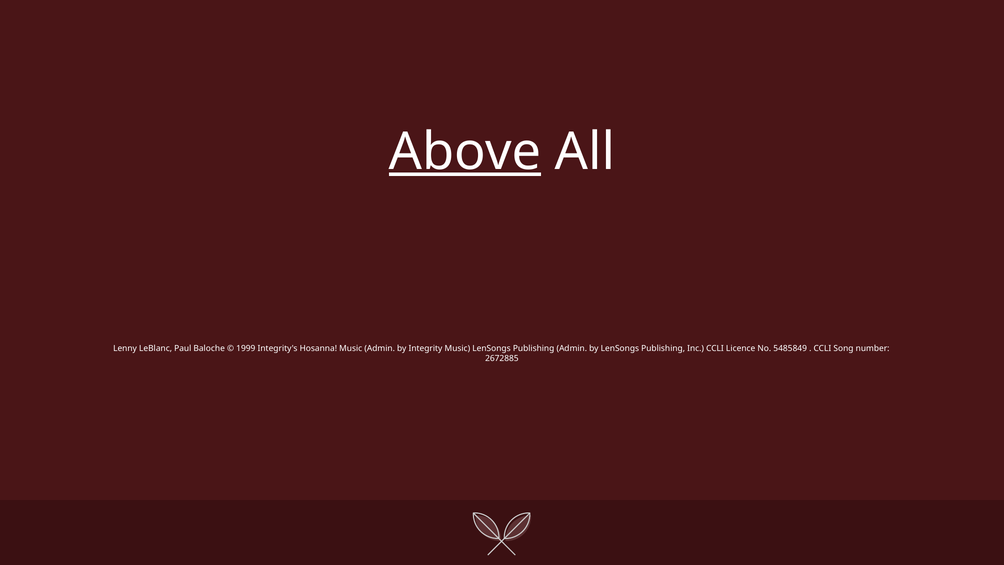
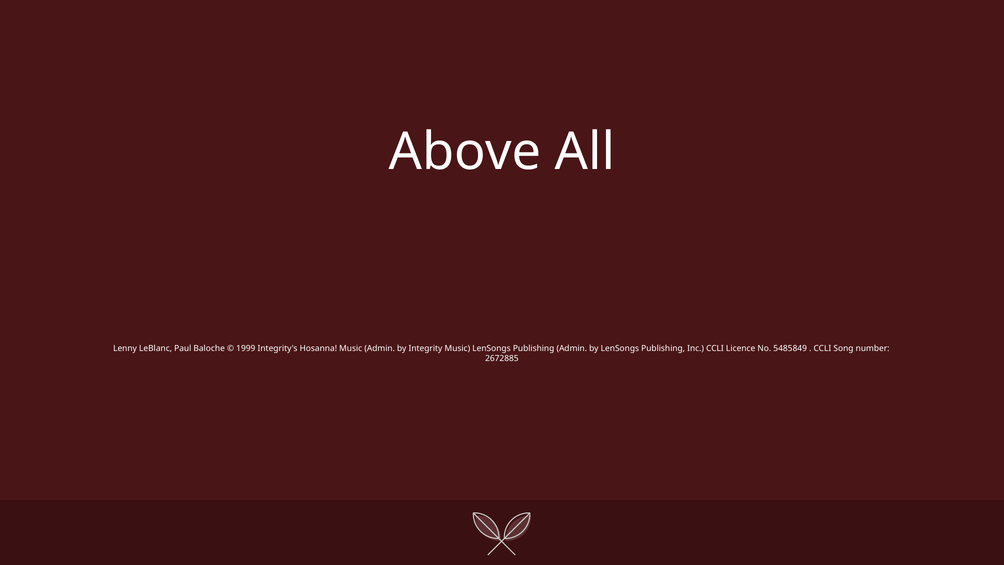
Above underline: present -> none (465, 152)
